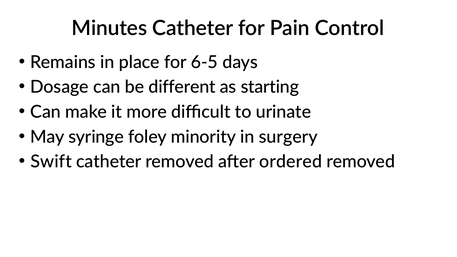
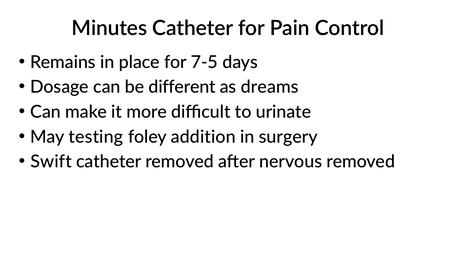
6-5: 6-5 -> 7-5 (204, 62)
starting: starting -> dreams (270, 87)
syringe: syringe -> testing (96, 137)
minority: minority -> addition (203, 137)
ordered: ordered -> nervous (291, 162)
